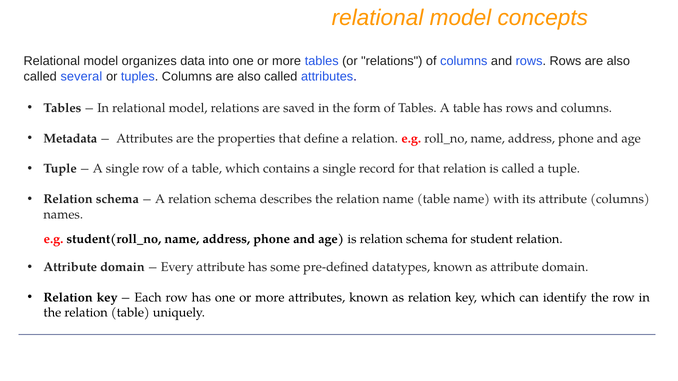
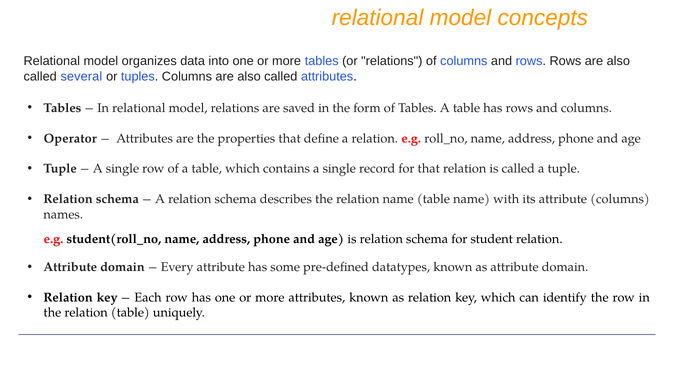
Metadata: Metadata -> Operator (70, 138)
